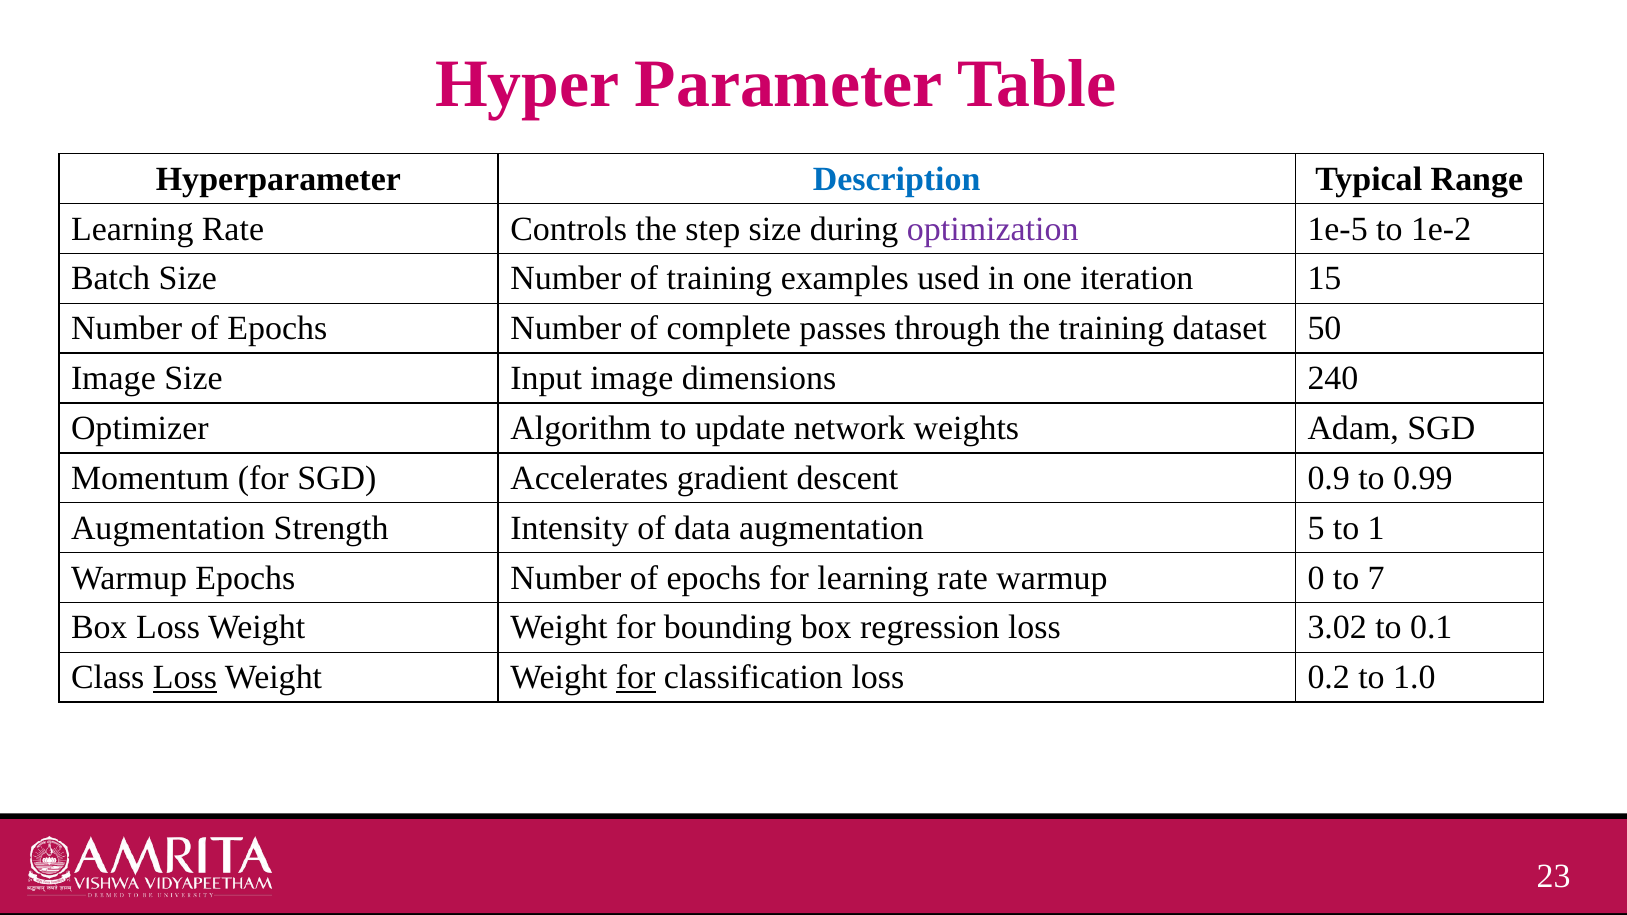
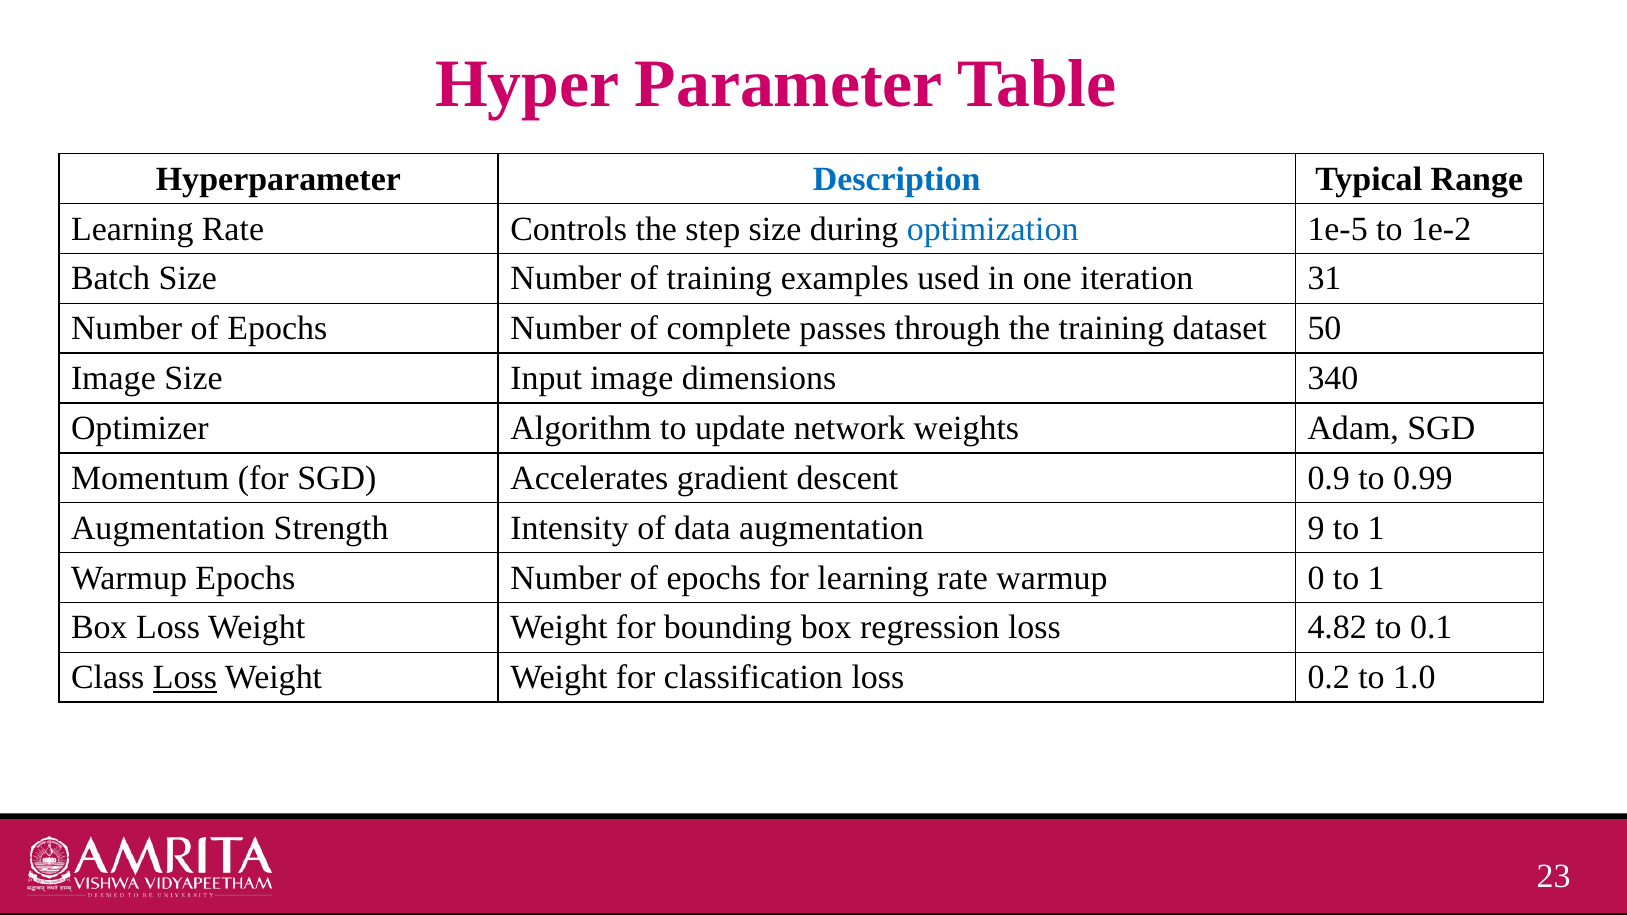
optimization colour: purple -> blue (993, 229)
15: 15 -> 31 (1324, 279)
240: 240 -> 340 (1333, 378)
5: 5 -> 9 (1316, 528)
0 to 7: 7 -> 1 (1376, 578)
3.02: 3.02 -> 4.82 (1337, 628)
for underline: present -> none (636, 678)
